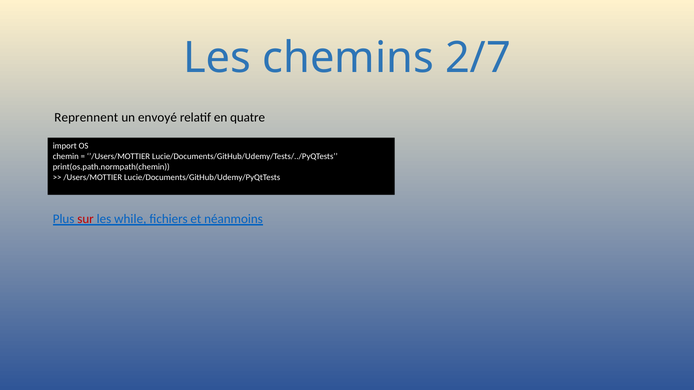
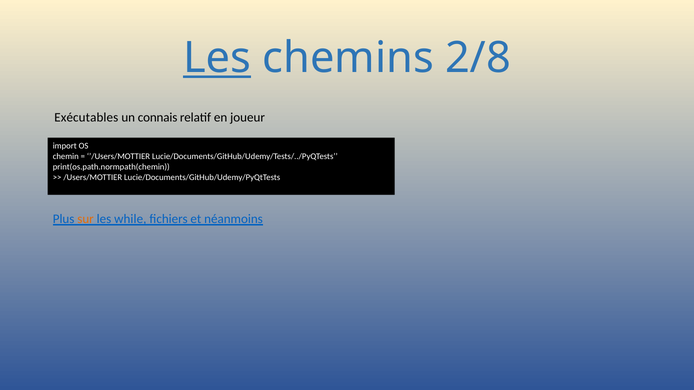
Les underline: none -> present (217, 58)
2/7: 2/7 -> 2/8 (478, 58)
Reprennent: Reprennent -> Exécutables (86, 118)
envoyé: envoyé -> connais (158, 118)
quatre: quatre -> joueur (248, 118)
sur colour: red -> orange (86, 219)
